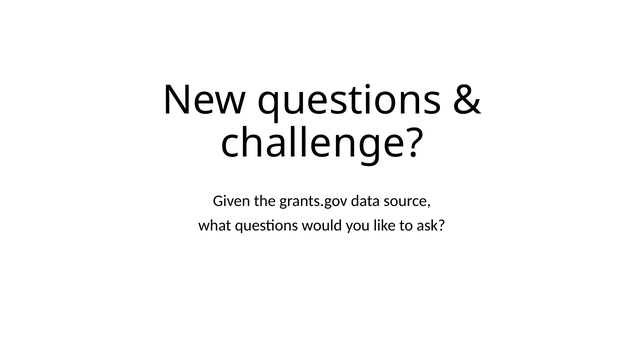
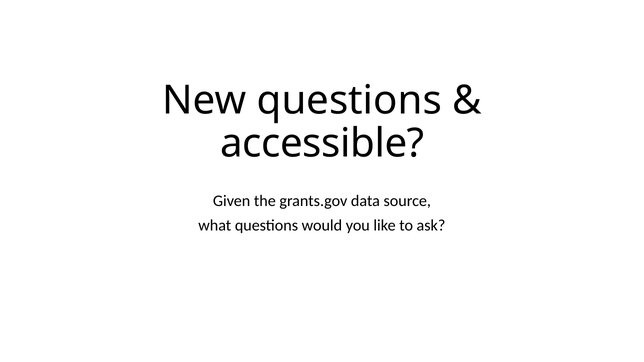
challenge: challenge -> accessible (322, 144)
